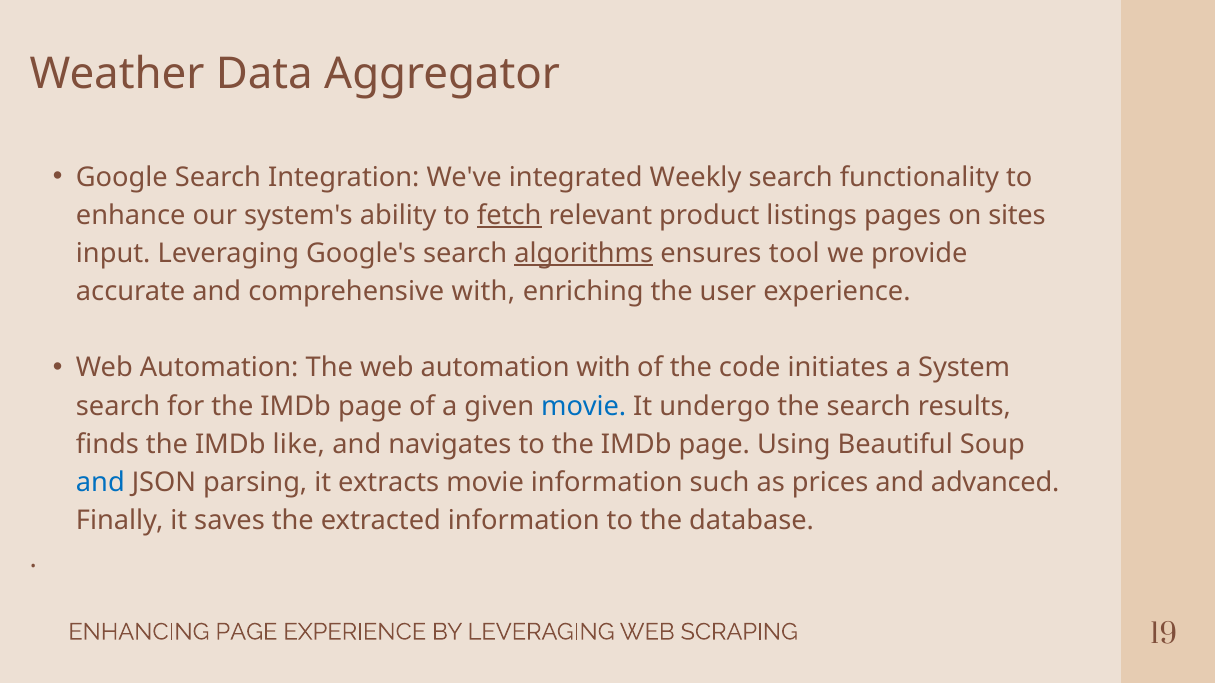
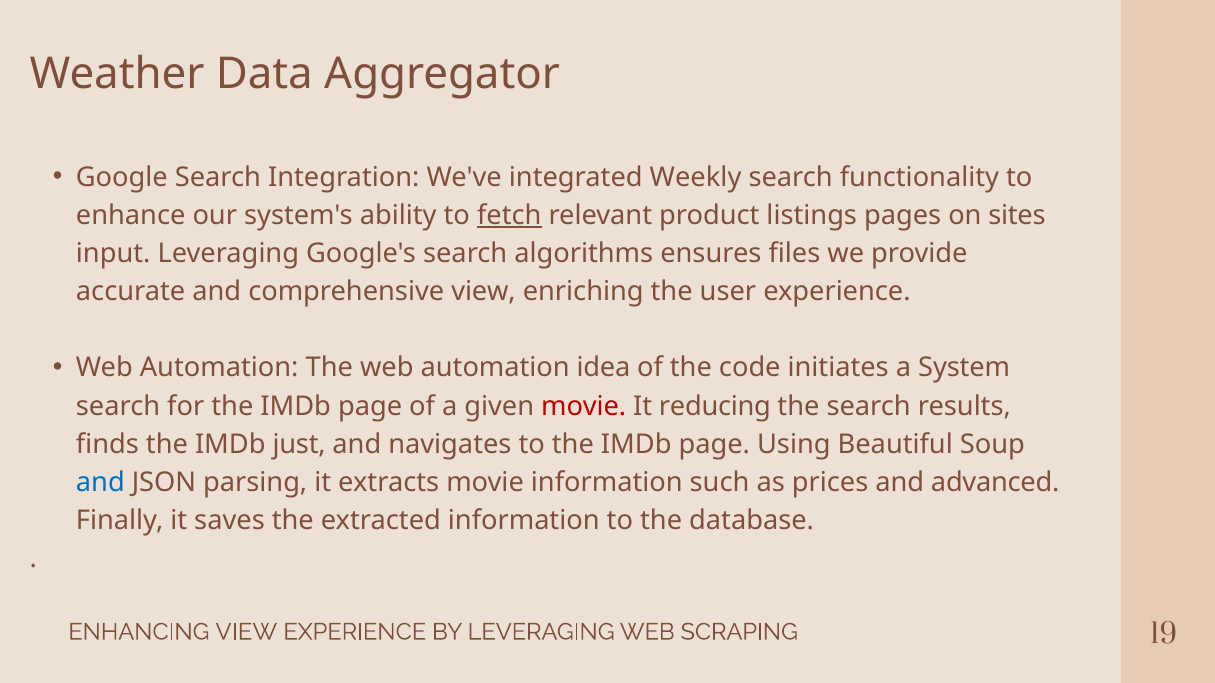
algorithms underline: present -> none (584, 254)
tool: tool -> files (794, 254)
comprehensive with: with -> view (484, 292)
automation with: with -> idea (604, 368)
movie colour: blue -> red (584, 406)
undergo: undergo -> reducing (715, 406)
like: like -> just (299, 445)
ENHANCING PAGE: PAGE -> VIEW (246, 632)
